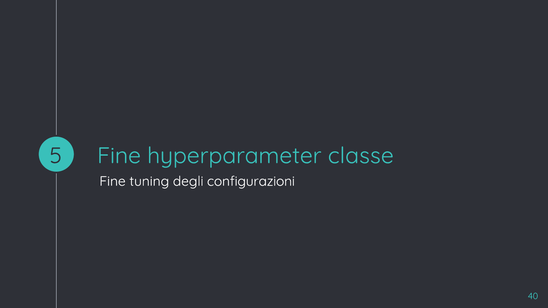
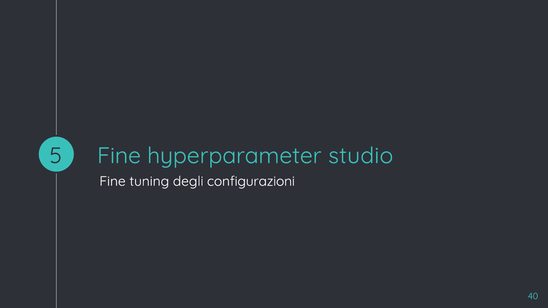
classe: classe -> studio (361, 156)
